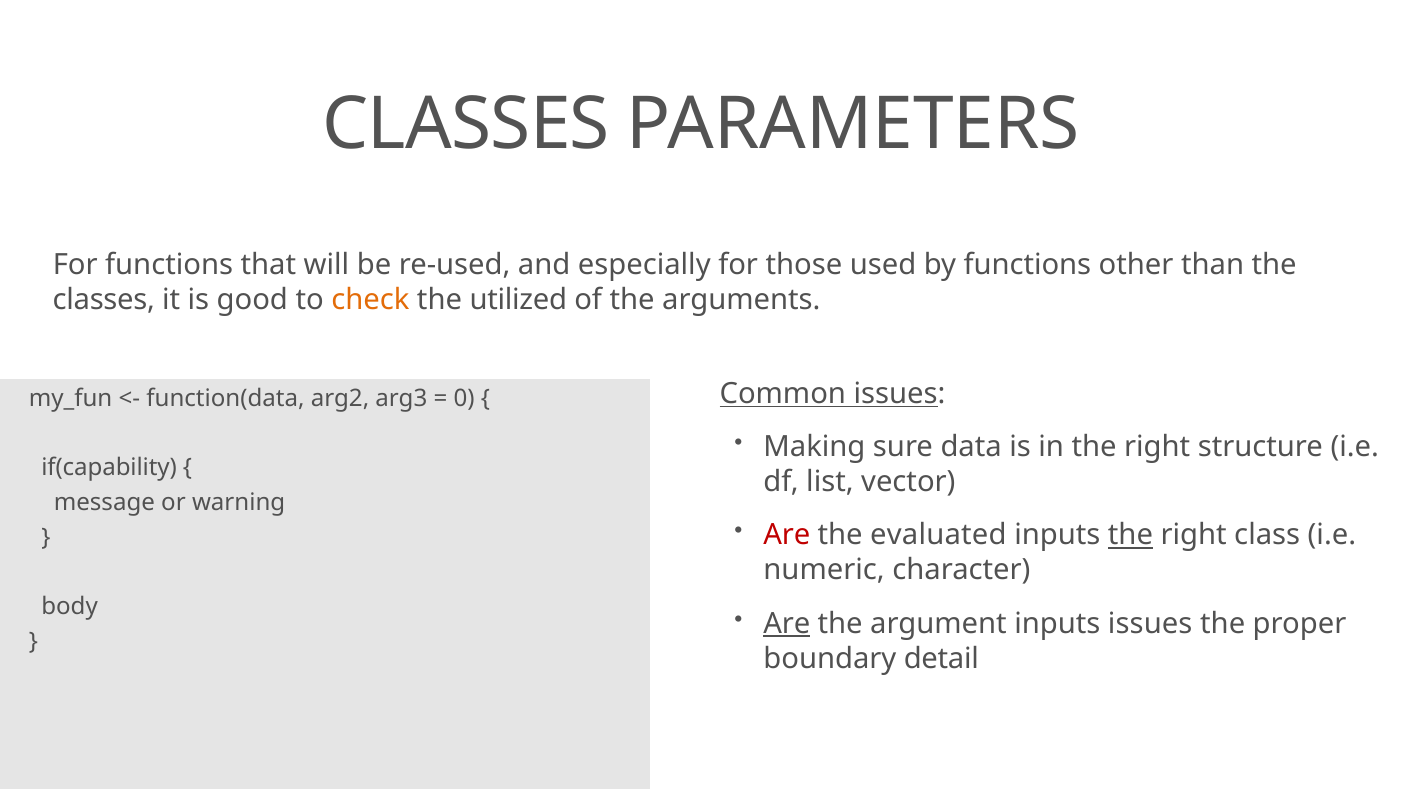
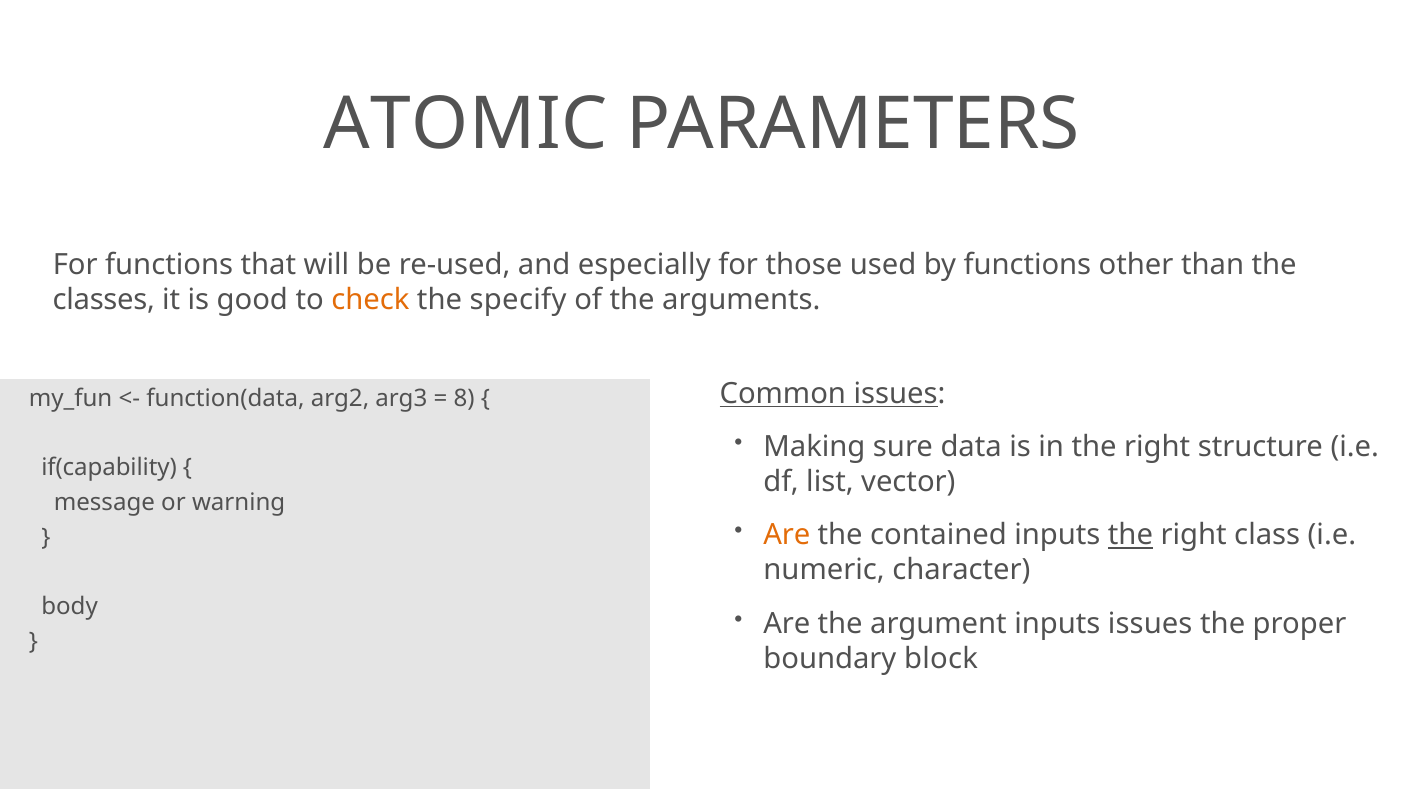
CLASSES: CLASSES -> ATOMIC (466, 124)
utilized: utilized -> specify (518, 300)
0: 0 -> 8 (464, 398)
Are colour: red -> orange (787, 535)
evaluated: evaluated -> contained (938, 535)
Are underline: present -> none (787, 624)
detail: detail -> block (941, 659)
